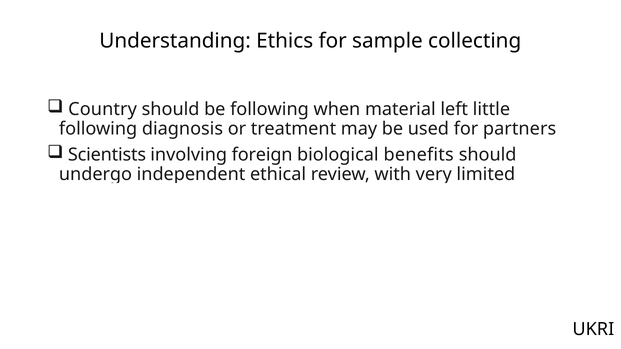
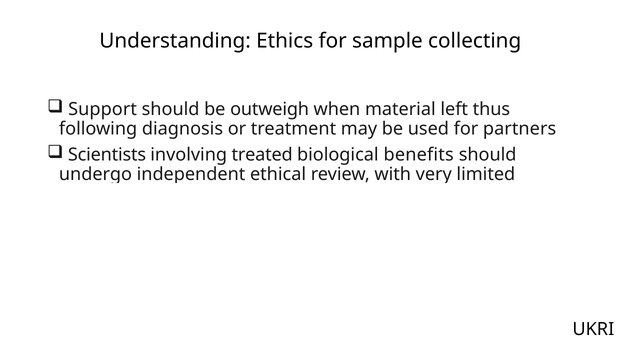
Country: Country -> Support (103, 110)
be following: following -> outweigh (270, 110)
little: little -> thus (491, 110)
foreign: foreign -> treated (262, 155)
